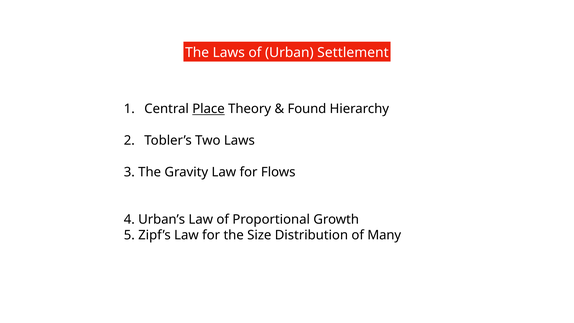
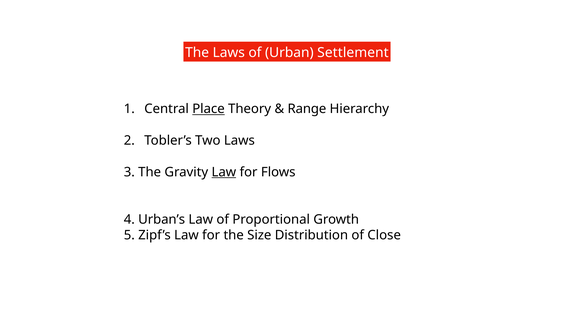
Found: Found -> Range (307, 109)
Law underline: none -> present (224, 172)
Many: Many -> Close (384, 235)
